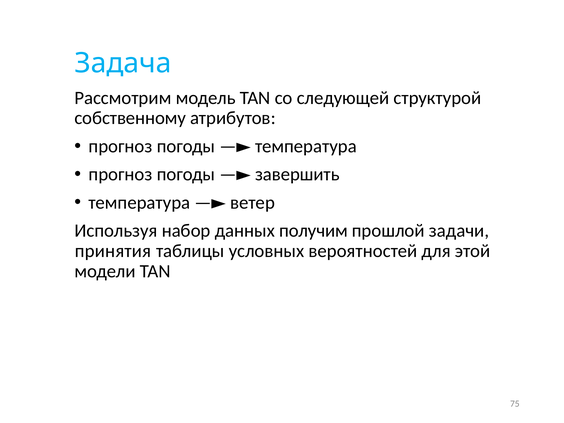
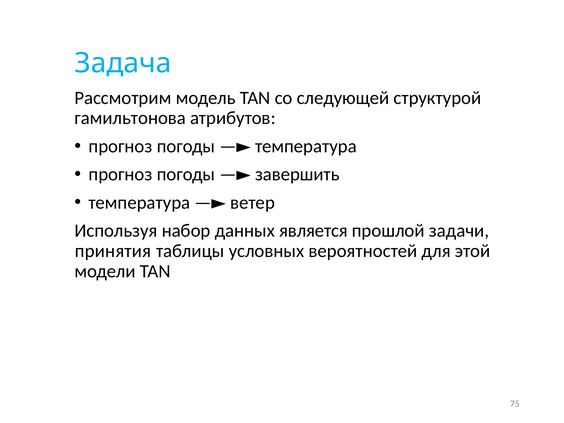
собственному: собственному -> гамильтонова (130, 118)
получим: получим -> является (313, 231)
